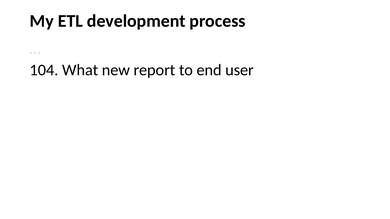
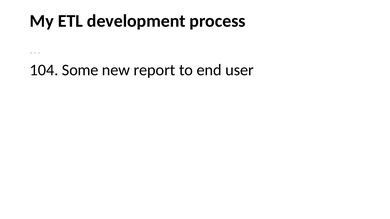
What: What -> Some (80, 70)
